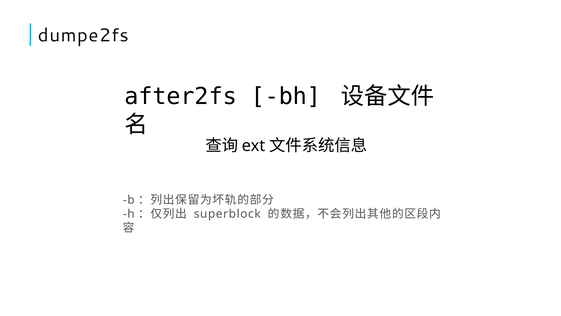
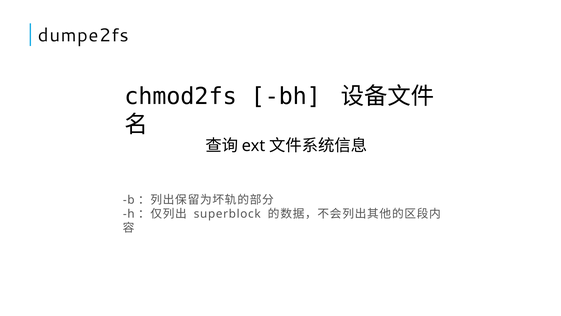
after2fs: after2fs -> chmod2fs (181, 96)
